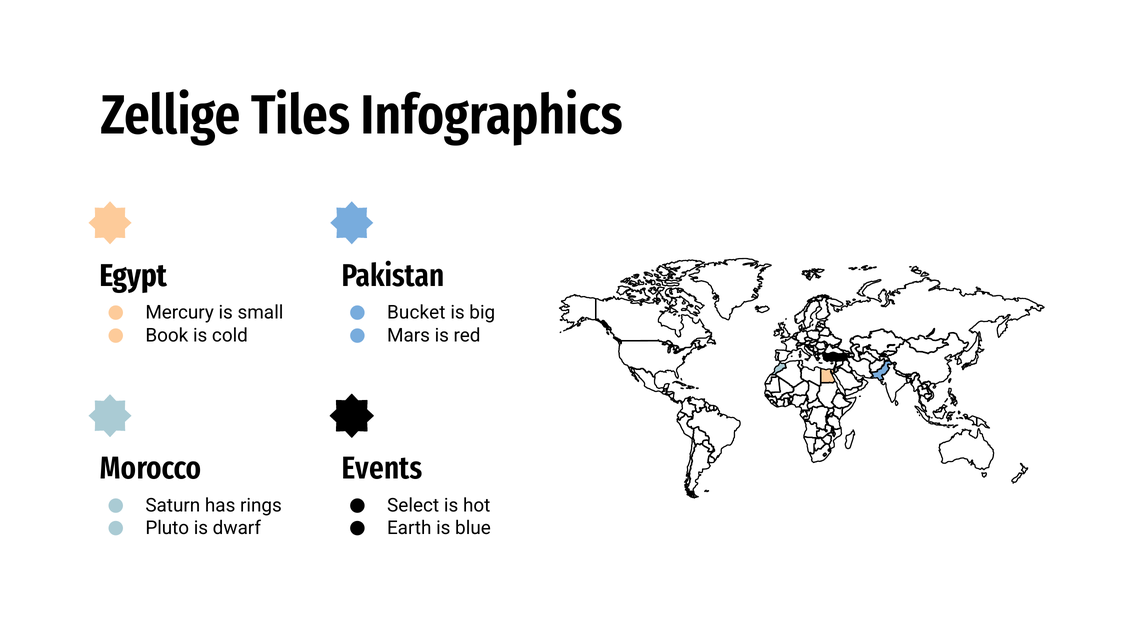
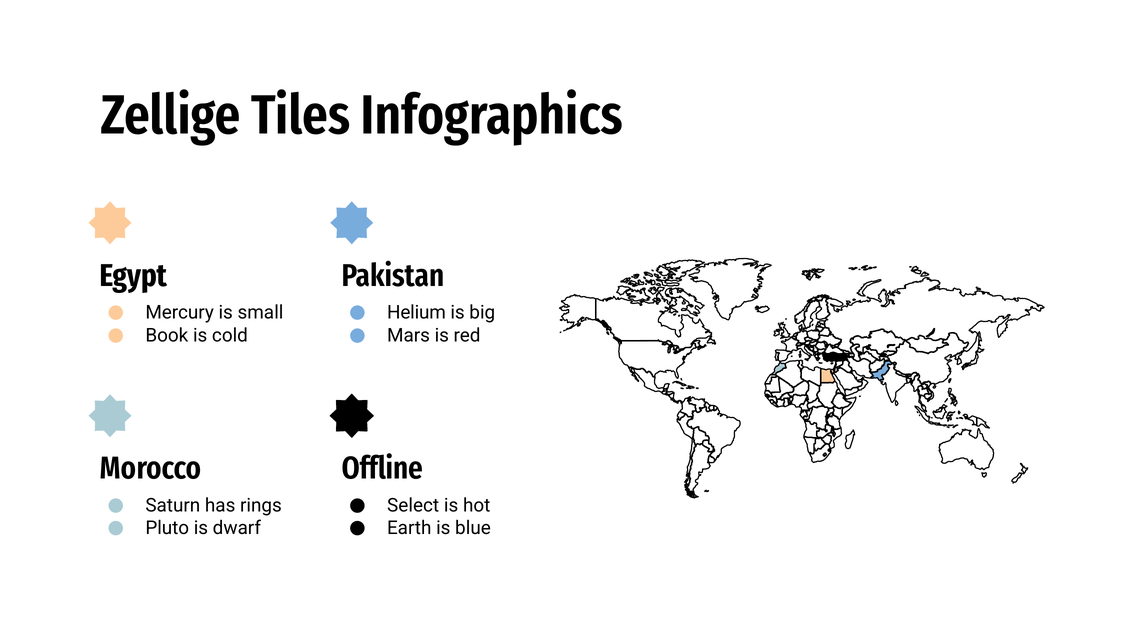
Bucket: Bucket -> Helium (416, 313)
Events: Events -> Offline (382, 469)
